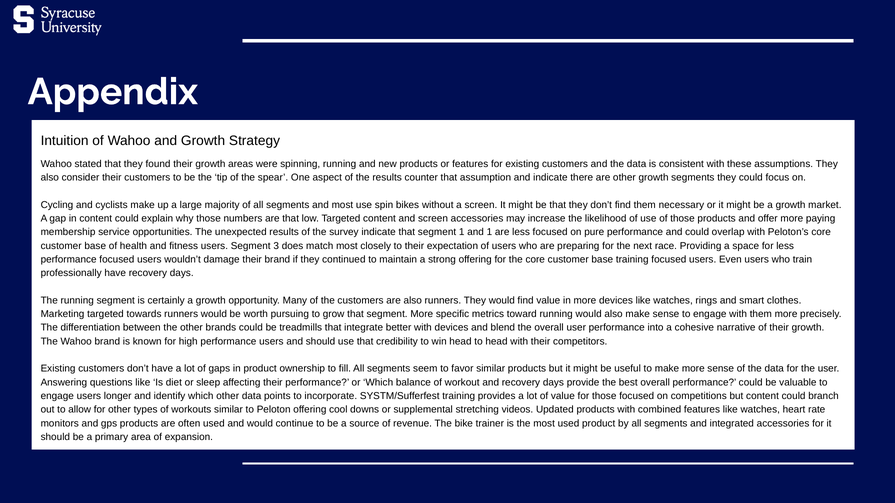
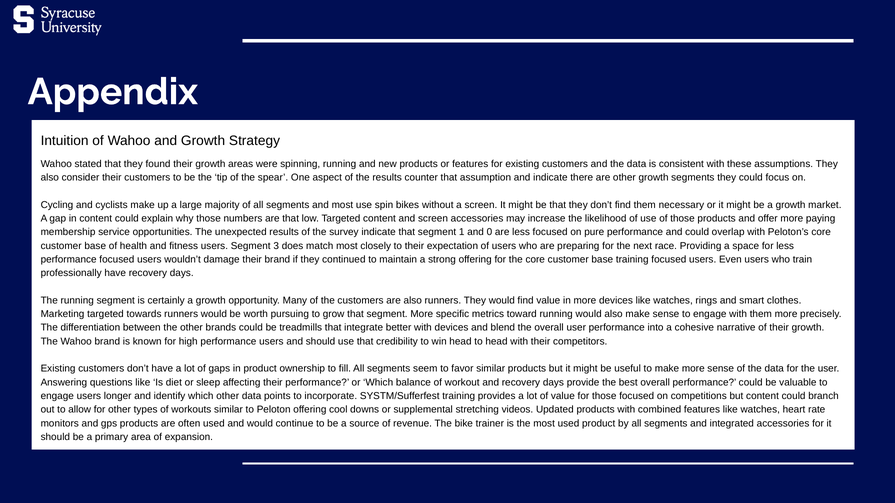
and 1: 1 -> 0 (489, 232)
